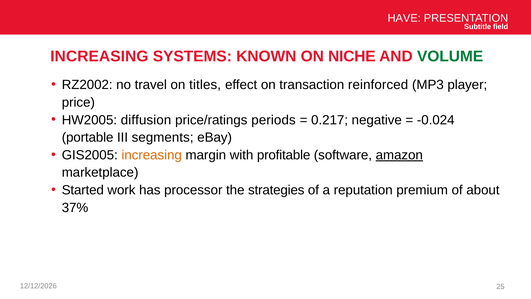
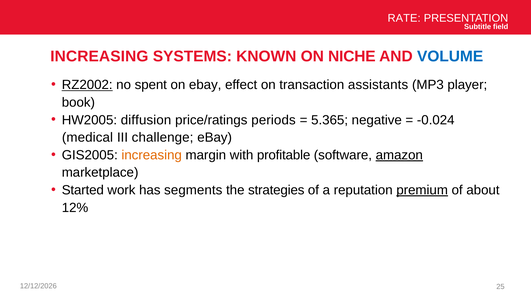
HAVE: HAVE -> RATE (404, 18)
VOLUME colour: green -> blue (450, 56)
RZ2002 underline: none -> present (87, 85)
travel: travel -> spent (151, 85)
on titles: titles -> ebay (205, 85)
reinforced: reinforced -> assistants (378, 85)
price: price -> book (78, 102)
0.217: 0.217 -> 5.365 (330, 120)
portable: portable -> medical (87, 137)
segments: segments -> challenge (163, 137)
processor: processor -> segments (193, 190)
premium underline: none -> present (422, 190)
37%: 37% -> 12% (75, 207)
